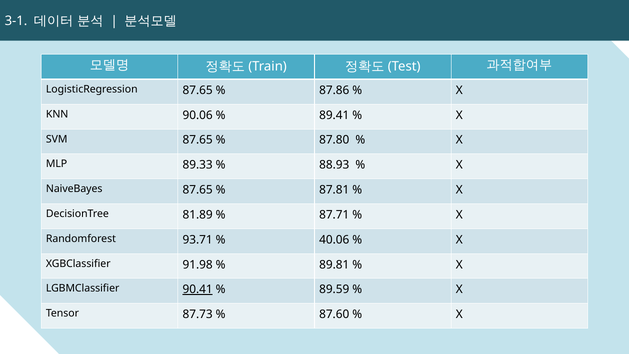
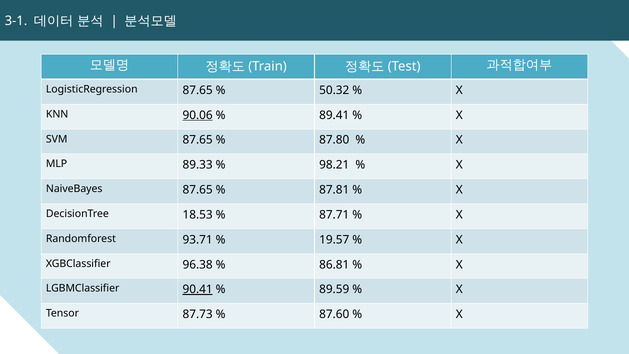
87.86: 87.86 -> 50.32 (334, 90)
90.06 underline: none -> present (198, 115)
88.93: 88.93 -> 98.21 (334, 165)
81.89: 81.89 -> 18.53 (198, 215)
40.06: 40.06 -> 19.57 (334, 240)
91.98: 91.98 -> 96.38 (198, 264)
89.81: 89.81 -> 86.81 (334, 264)
